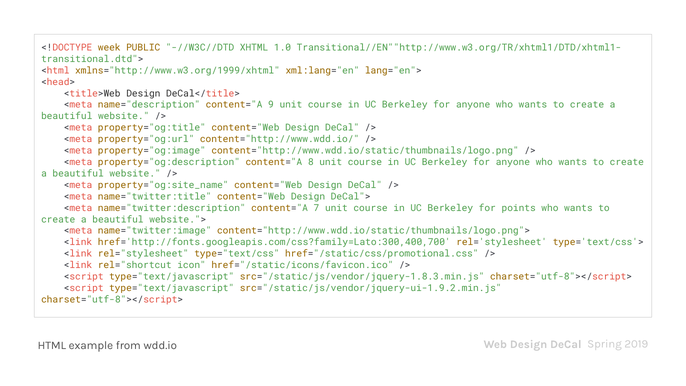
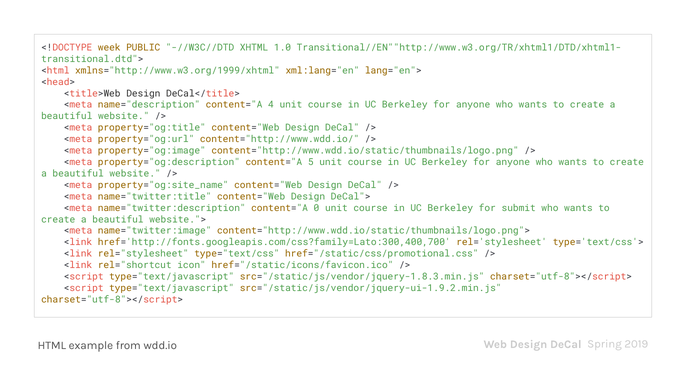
9: 9 -> 4 (271, 105)
8: 8 -> 5 (311, 162)
7: 7 -> 0 (316, 208)
points: points -> submit (519, 208)
